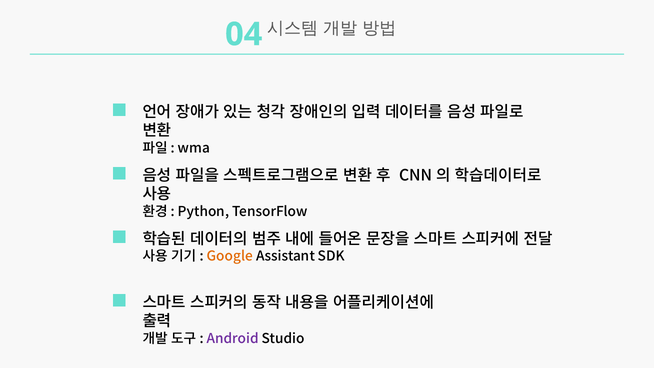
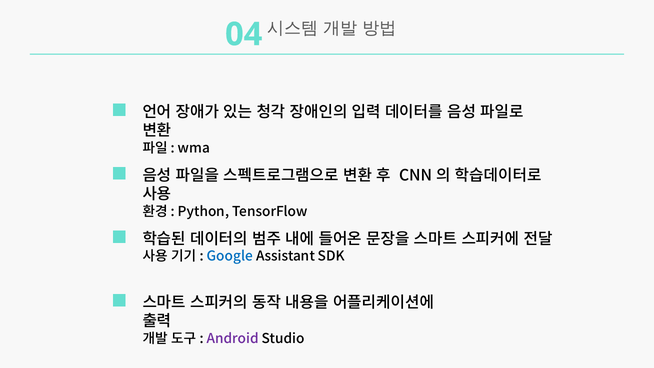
Google colour: orange -> blue (230, 256)
